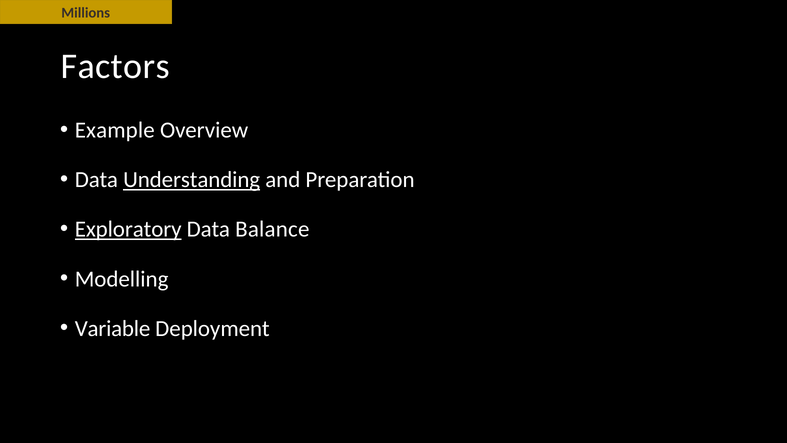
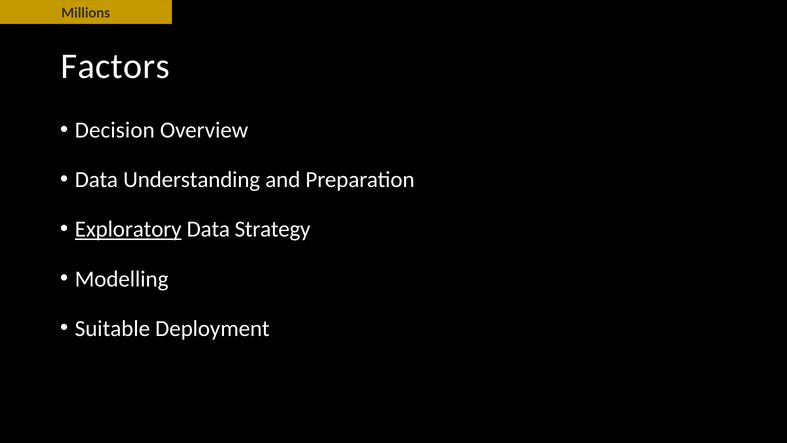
Example: Example -> Decision (115, 130)
Understanding underline: present -> none (192, 180)
Balance: Balance -> Strategy (273, 229)
Variable: Variable -> Suitable (112, 328)
